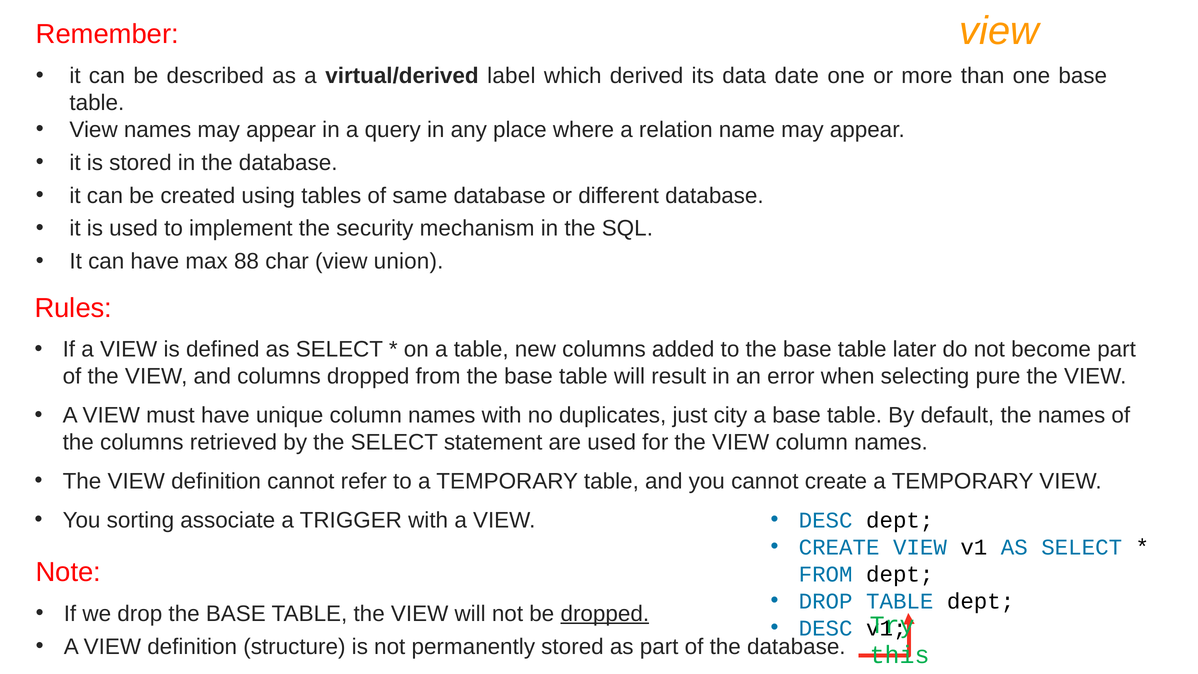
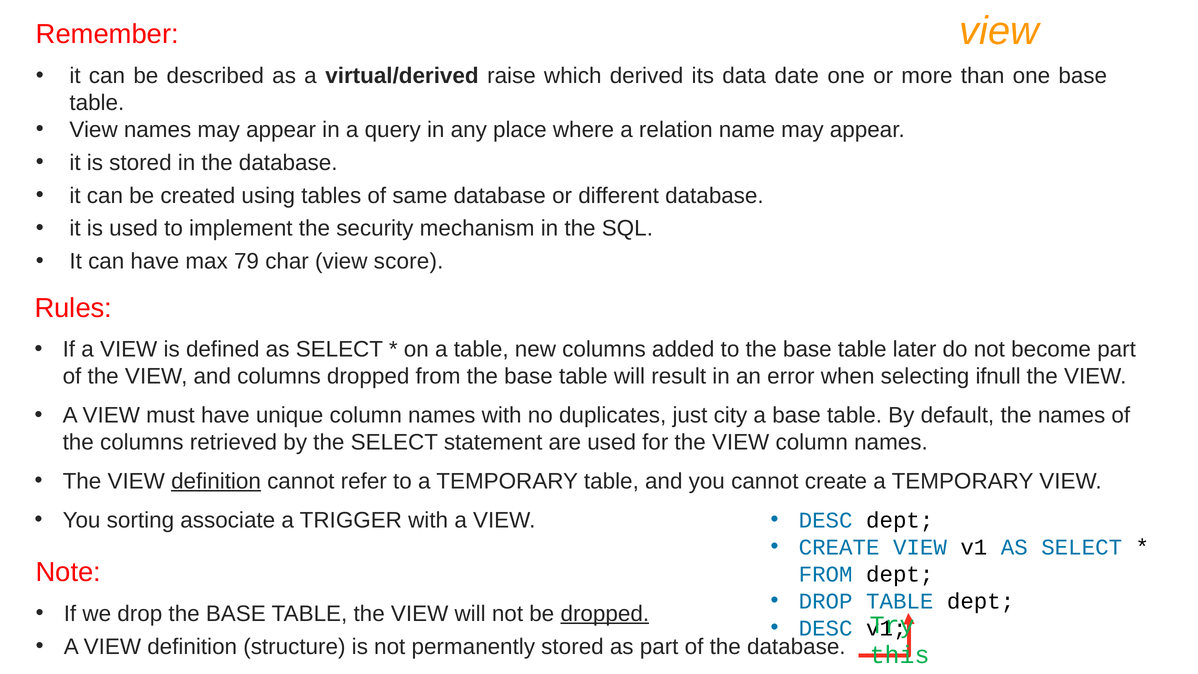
label: label -> raise (511, 76)
88: 88 -> 79 (246, 261)
union: union -> score (409, 261)
pure: pure -> ifnull (998, 376)
definition underline: none -> present (216, 481)
